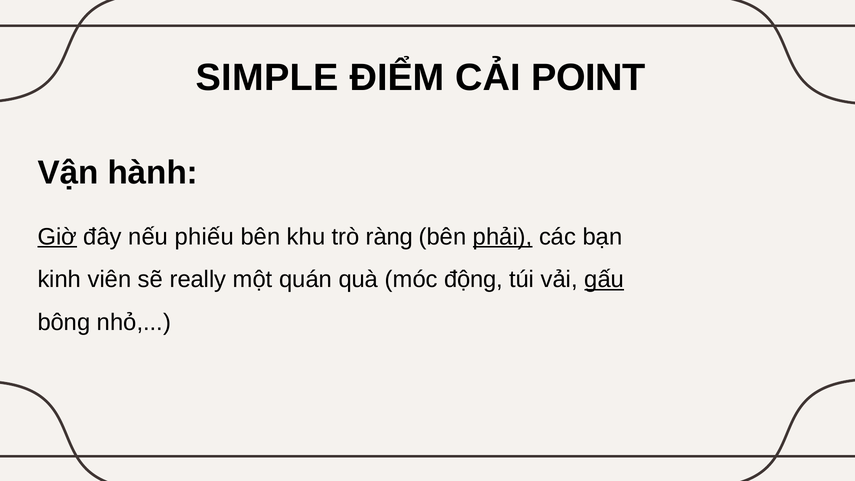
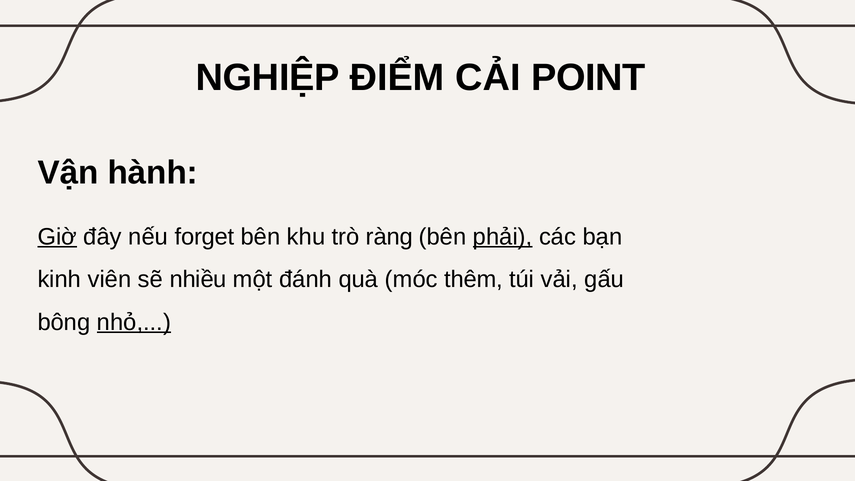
SIMPLE: SIMPLE -> NGHIỆP (268, 78)
phiếu: phiếu -> forget (205, 237)
really: really -> nhiều (198, 279)
quán: quán -> đánh (306, 279)
động: động -> thêm (473, 279)
gấu underline: present -> none (604, 279)
nhỏ underline: none -> present (134, 322)
